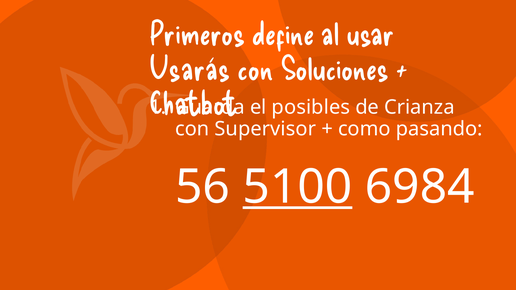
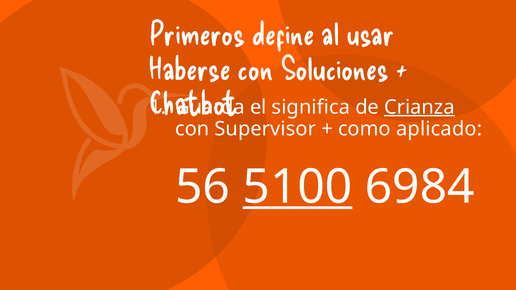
Usarás: Usarás -> Haberse (190, 69)
posibles: posibles -> significa (311, 107)
Crianza underline: none -> present (419, 107)
pasando: pasando -> aplicado (439, 129)
